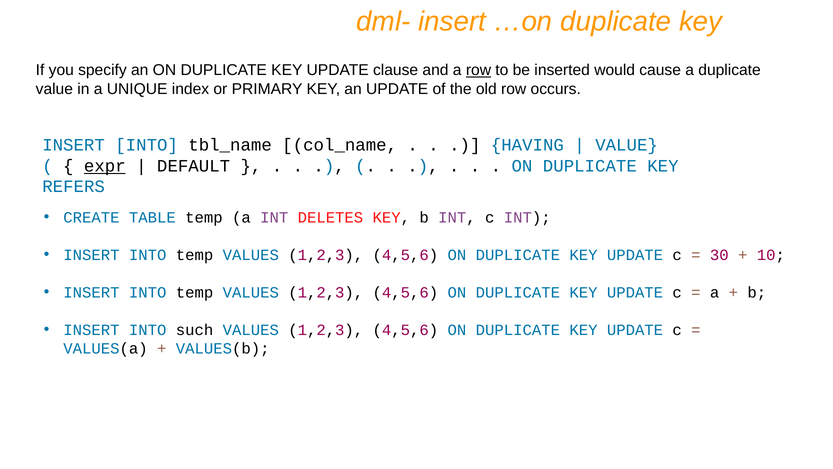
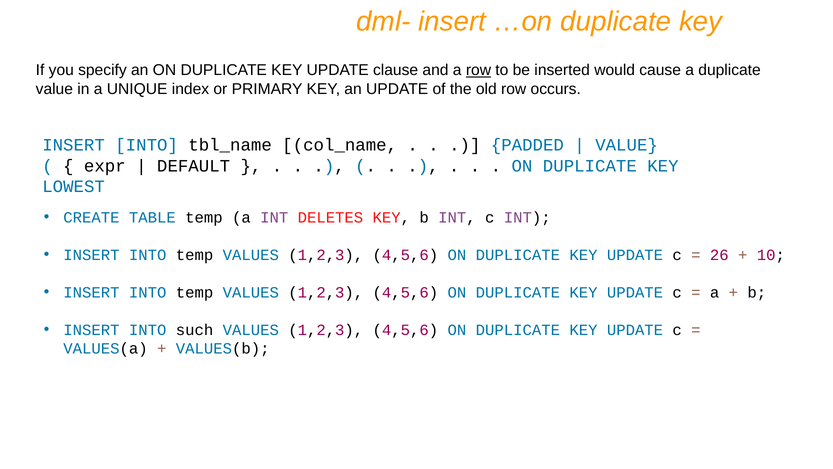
HAVING: HAVING -> PADDED (527, 145)
expr underline: present -> none (105, 166)
REFERS: REFERS -> LOWEST (74, 187)
30: 30 -> 26 (719, 255)
